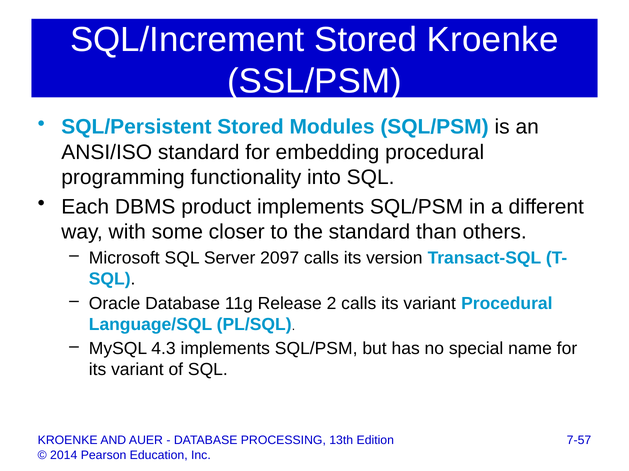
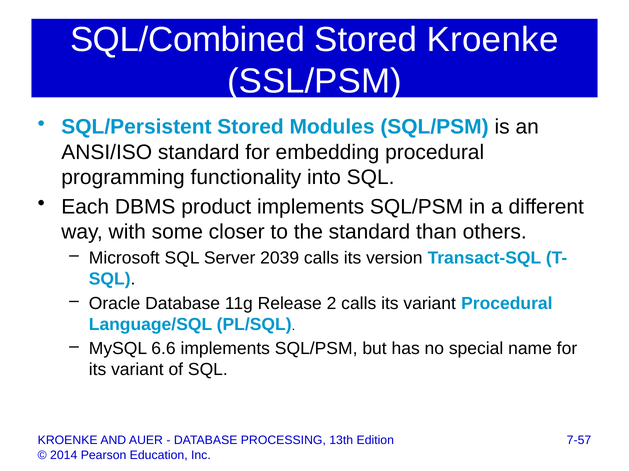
SQL/Increment: SQL/Increment -> SQL/Combined (188, 40)
2097: 2097 -> 2039 (280, 258)
4.3: 4.3 -> 6.6 (164, 349)
